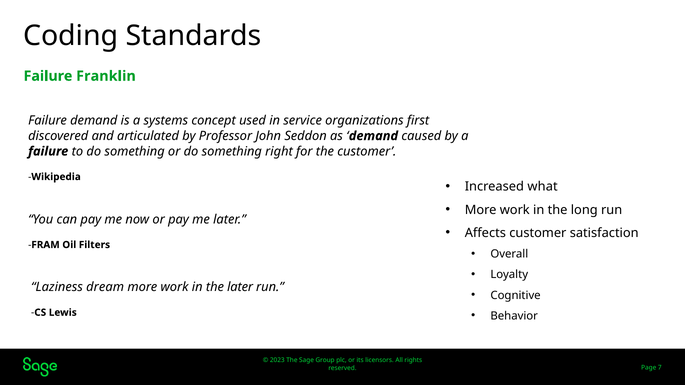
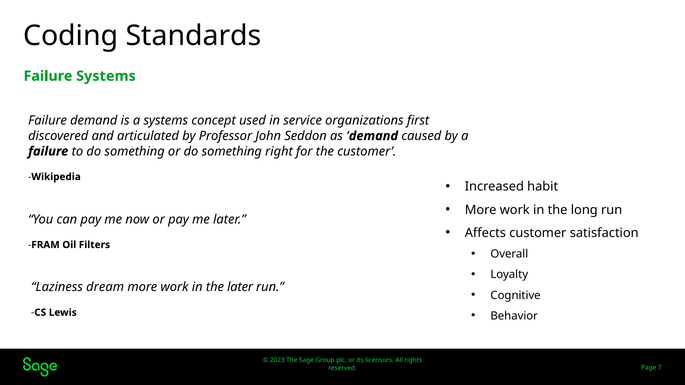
Failure Franklin: Franklin -> Systems (106, 76)
what: what -> habit (543, 187)
